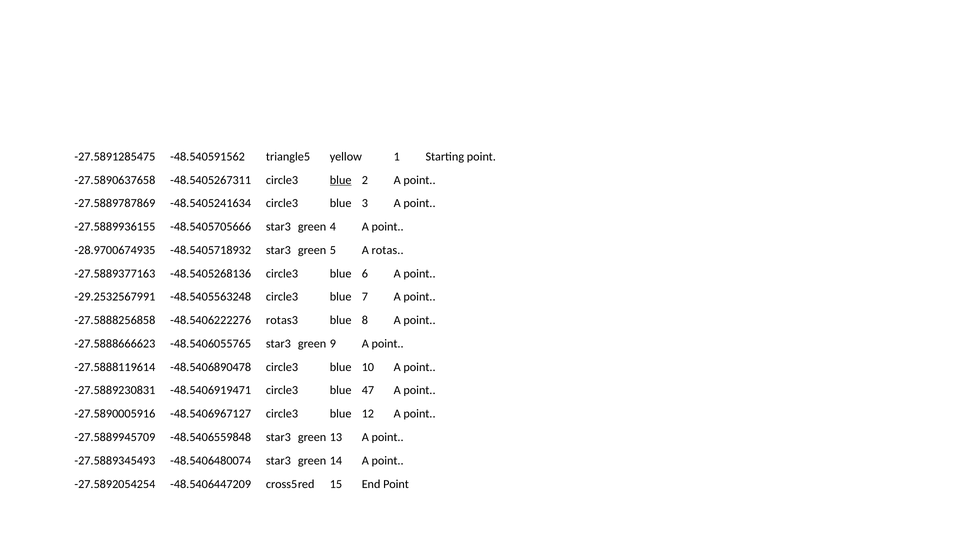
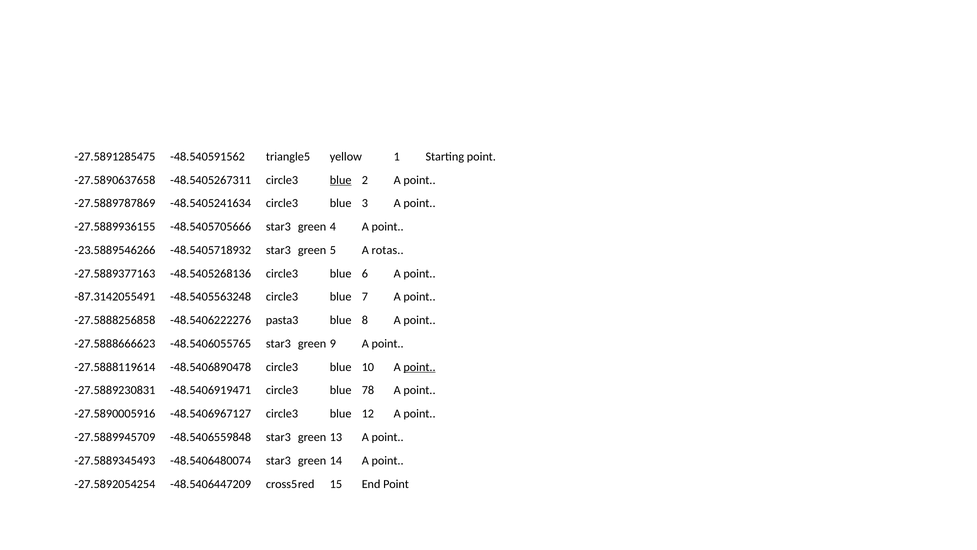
-28.9700674935: -28.9700674935 -> -23.5889546266 (115, 250)
-29.2532567991: -29.2532567991 -> -87.3142055491 (115, 297)
rotas3: rotas3 -> pasta3 (282, 320)
point underline: none -> present (420, 367)
47: 47 -> 78 (368, 390)
